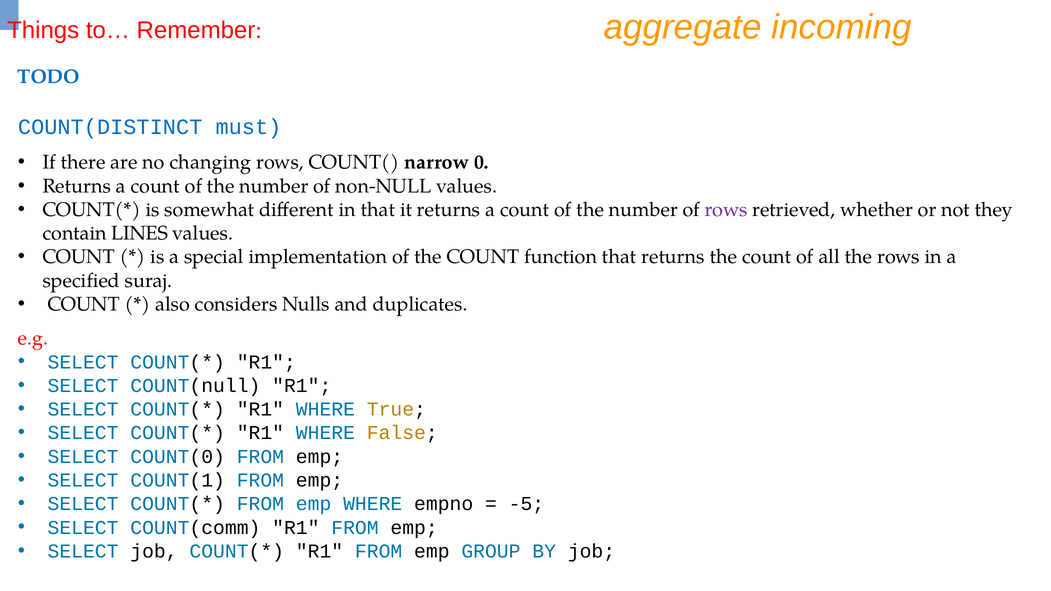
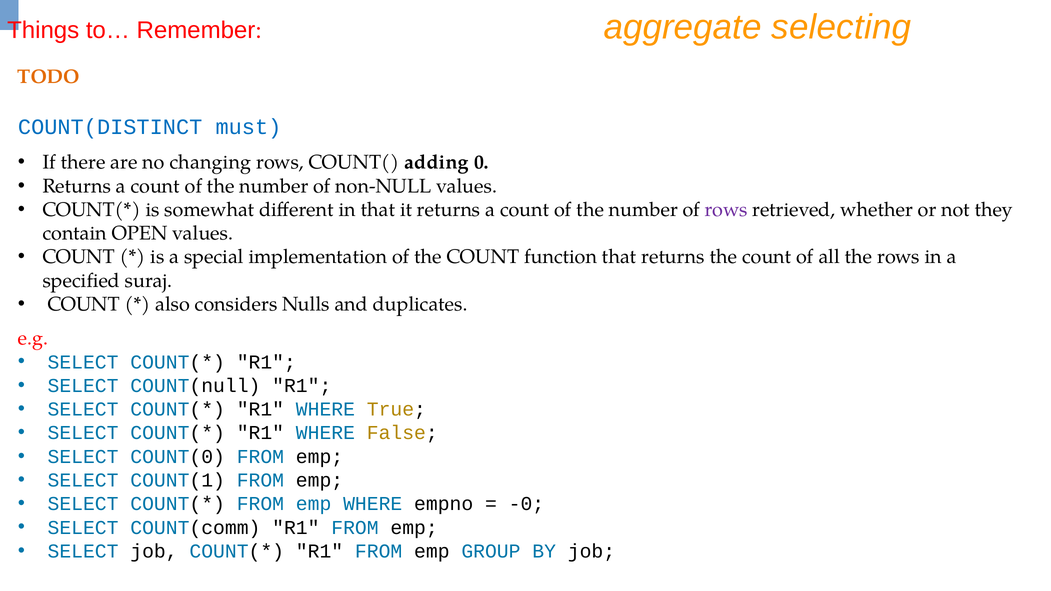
incoming: incoming -> selecting (841, 27)
TODO colour: blue -> orange (49, 77)
narrow: narrow -> adding (437, 162)
LINES: LINES -> OPEN (140, 233)
-5: -5 -> -0 (526, 504)
